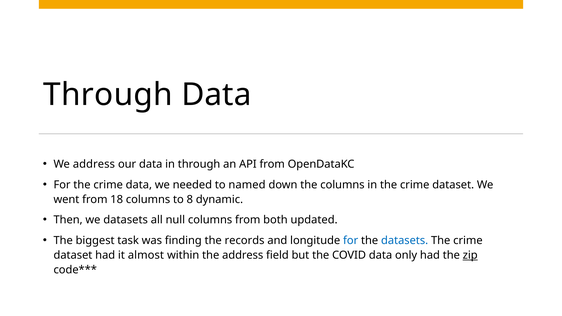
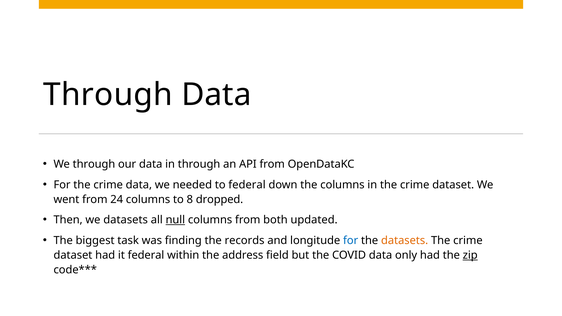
We address: address -> through (94, 164)
to named: named -> federal (247, 185)
18: 18 -> 24 (117, 200)
dynamic: dynamic -> dropped (220, 200)
null underline: none -> present (175, 220)
datasets colour: blue -> orange (405, 241)
it almost: almost -> federal (146, 255)
